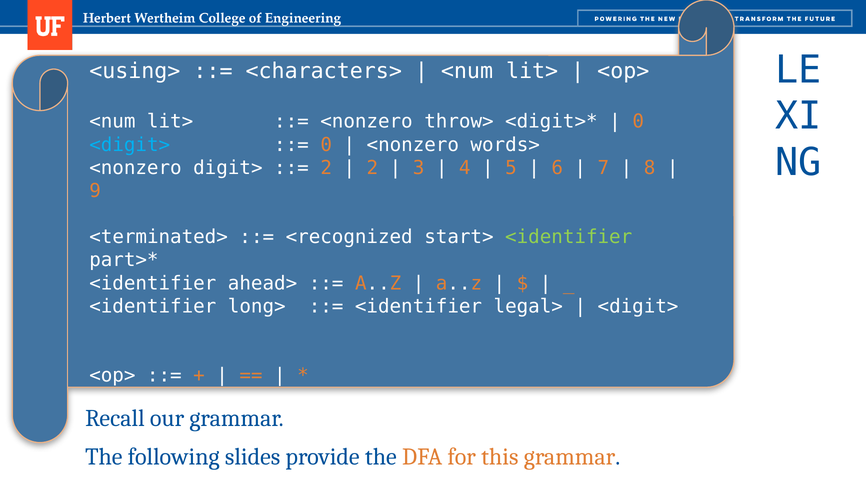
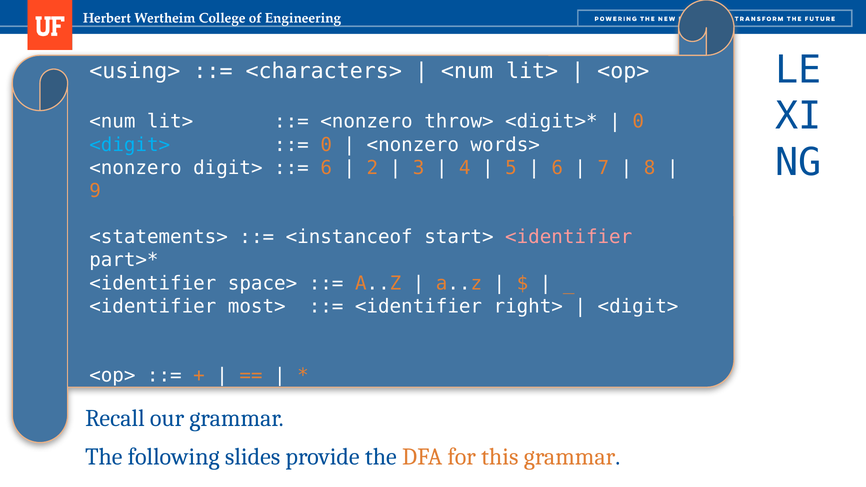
2: 2 -> 6 (326, 168)
<terminated>: <terminated> -> <statements> (159, 237)
<recognized: <recognized -> <instanceof (349, 237)
<identifier colour: light green -> pink (569, 237)
ahead>: ahead> -> space> (263, 283)
long>: long> -> most> (257, 306)
legal>: legal> -> right> (528, 306)
